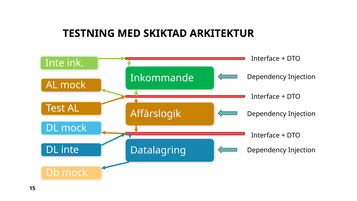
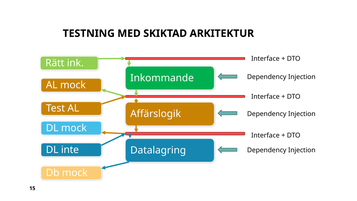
Inte: Inte -> Rätt (55, 63)
